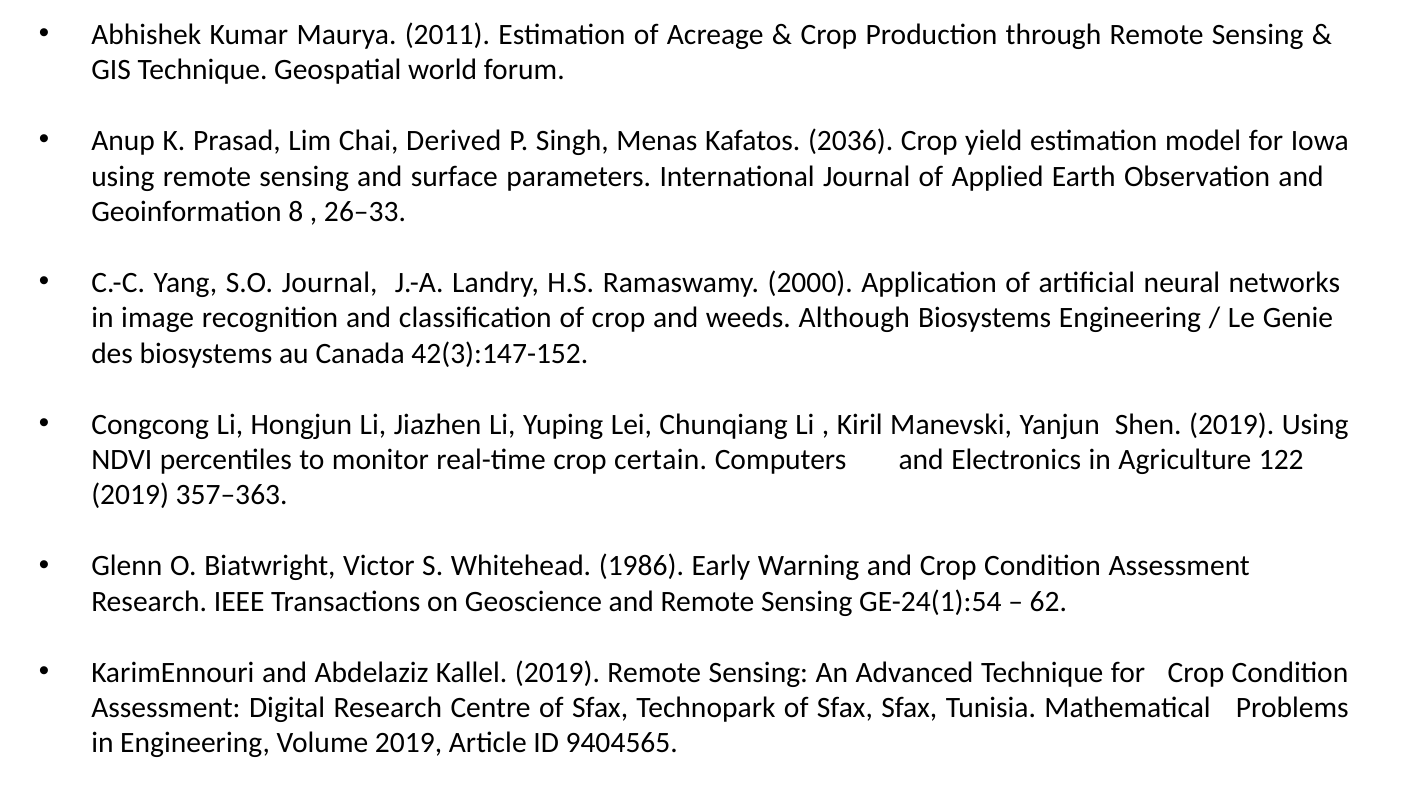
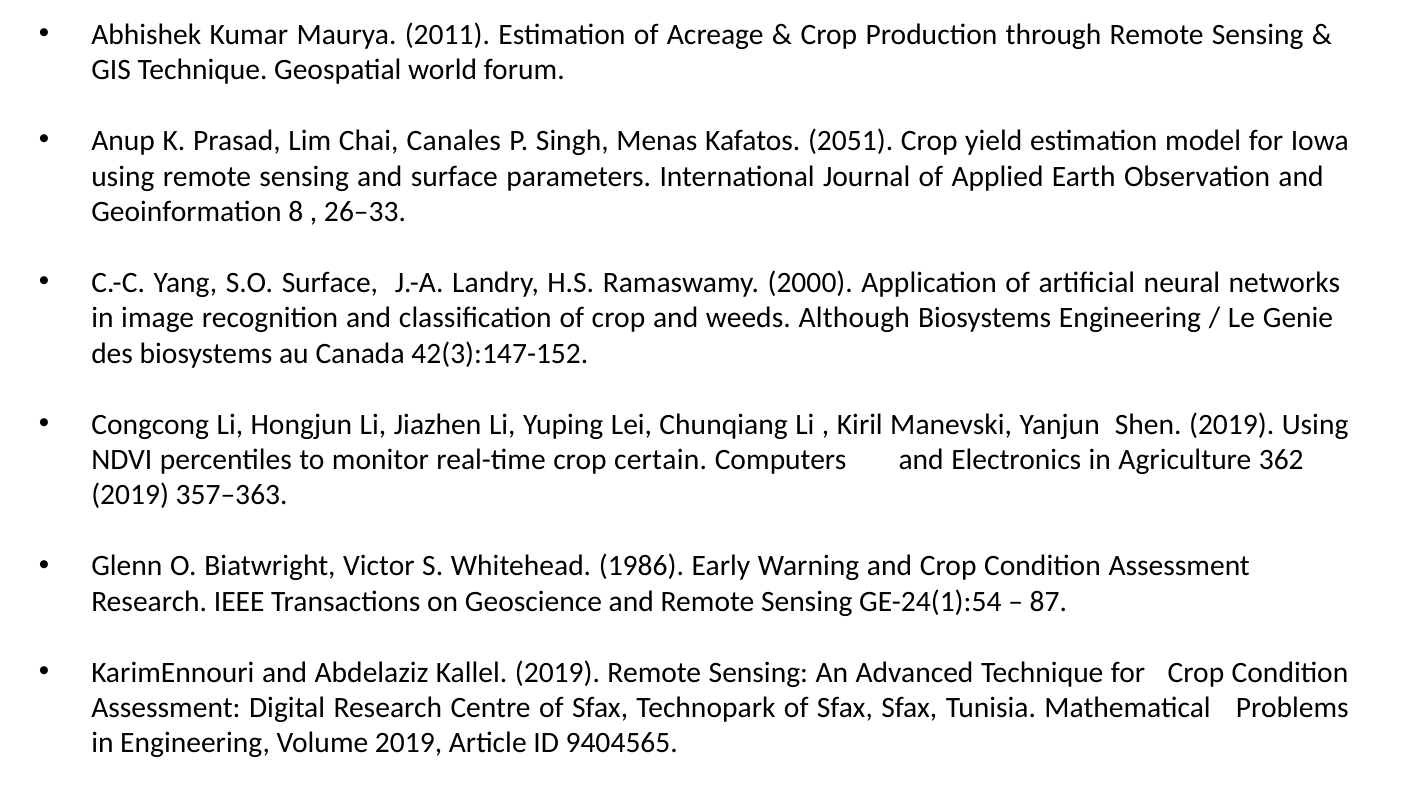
Derived: Derived -> Canales (454, 141)
2036: 2036 -> 2051 (851, 141)
S.O Journal: Journal -> Surface (330, 282)
122: 122 -> 362 (1281, 459)
62: 62 -> 87 (1048, 601)
